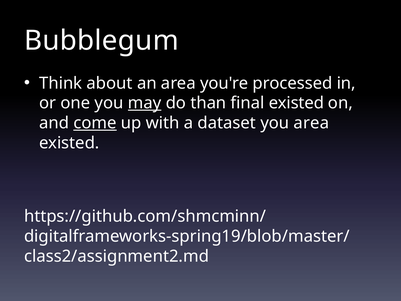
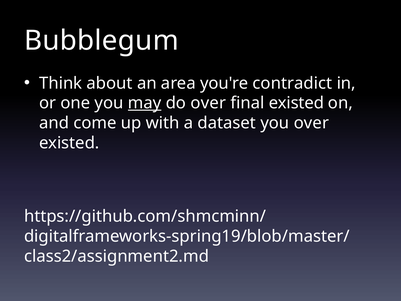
processed: processed -> contradict (292, 83)
do than: than -> over (208, 103)
come underline: present -> none (95, 123)
you area: area -> over (311, 123)
